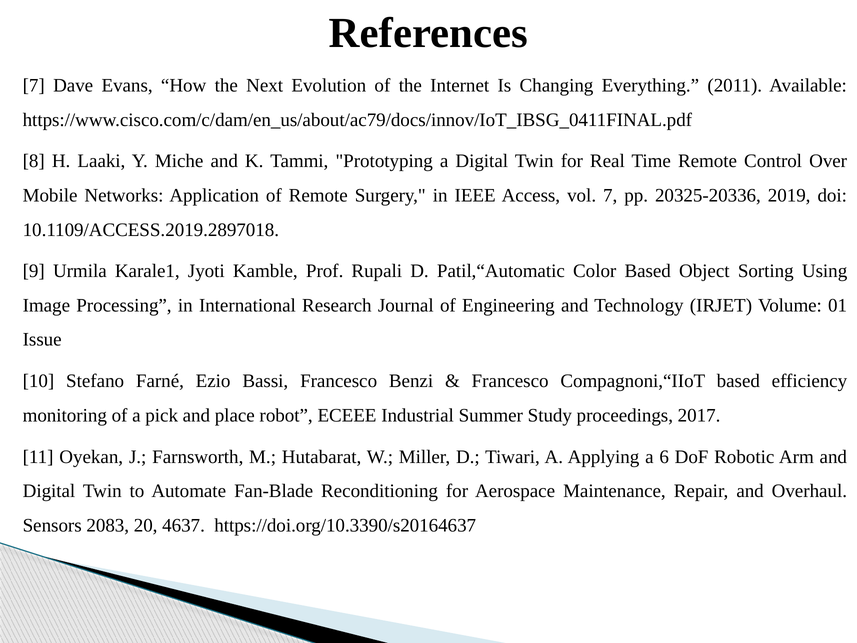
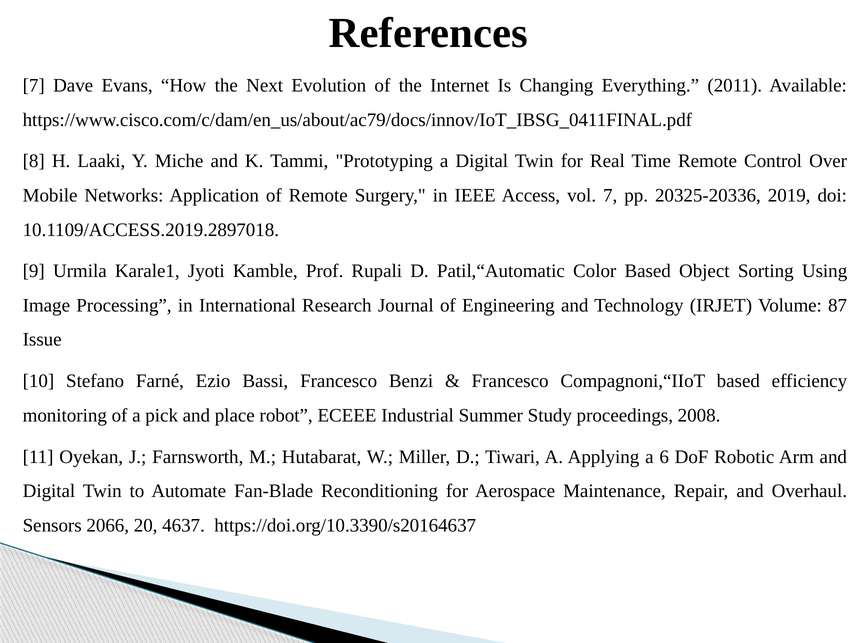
01: 01 -> 87 (838, 305)
2017: 2017 -> 2008 (699, 415)
2083: 2083 -> 2066 (108, 525)
